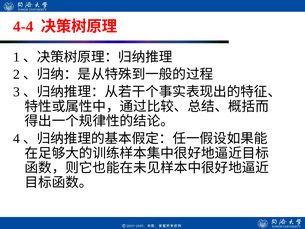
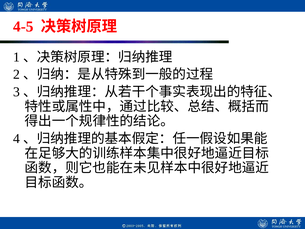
4-4: 4-4 -> 4-5 (23, 26)
